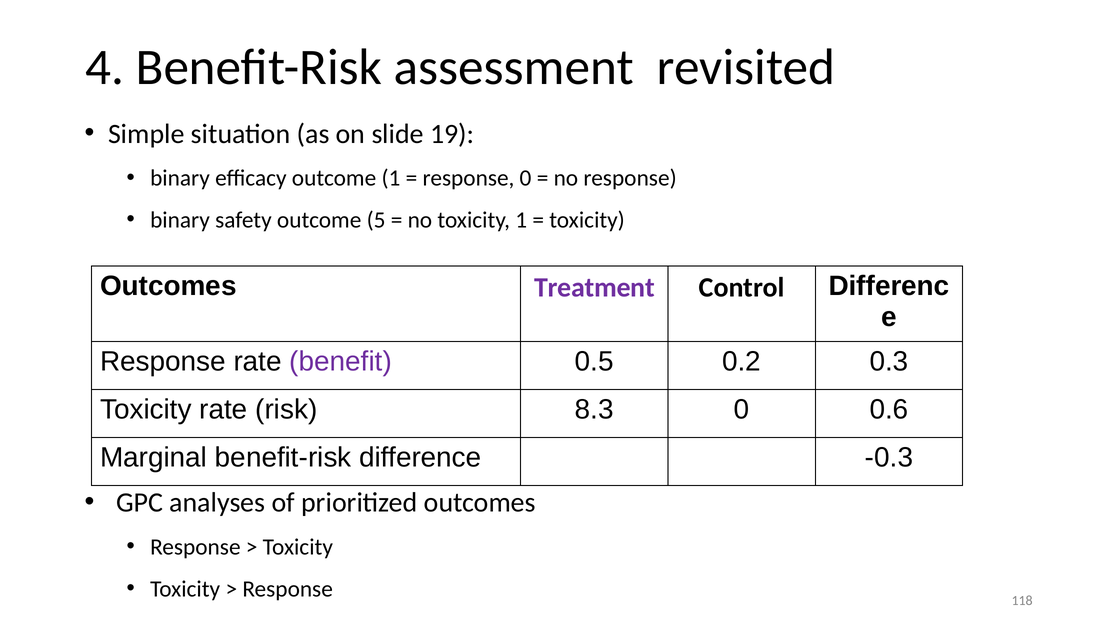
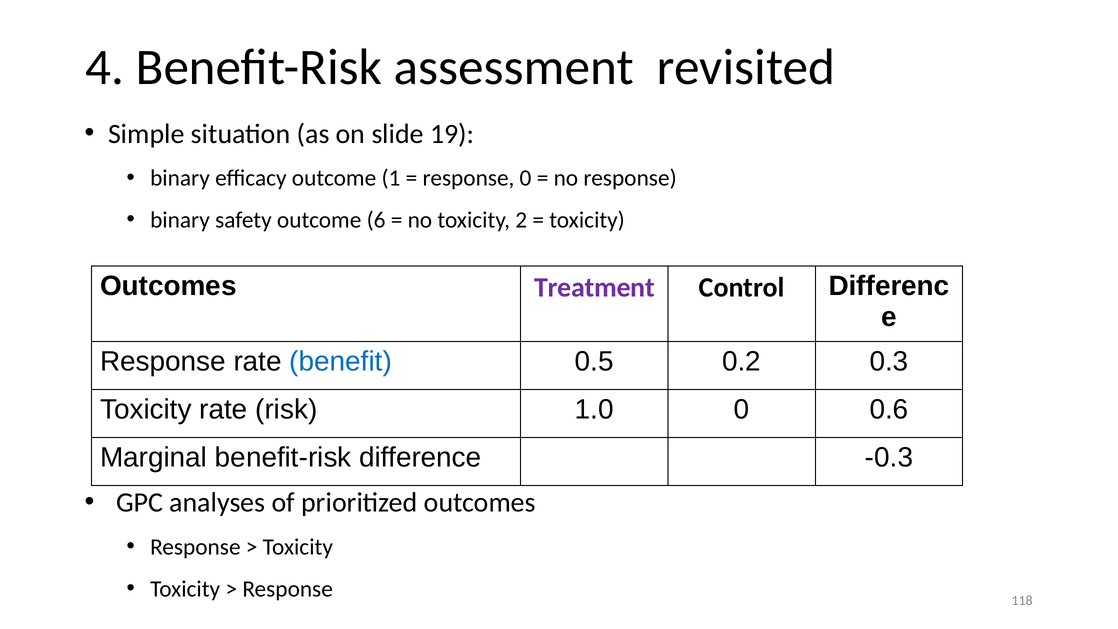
5: 5 -> 6 (376, 220)
toxicity 1: 1 -> 2 (521, 220)
benefit colour: purple -> blue (341, 362)
8.3: 8.3 -> 1.0 (594, 409)
